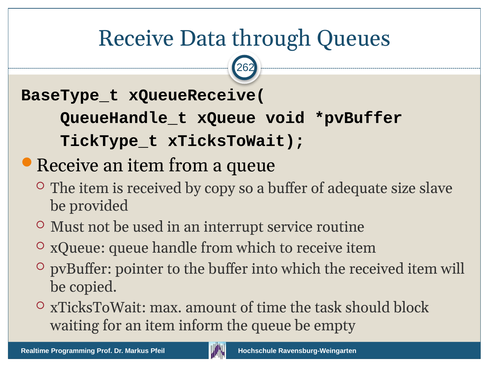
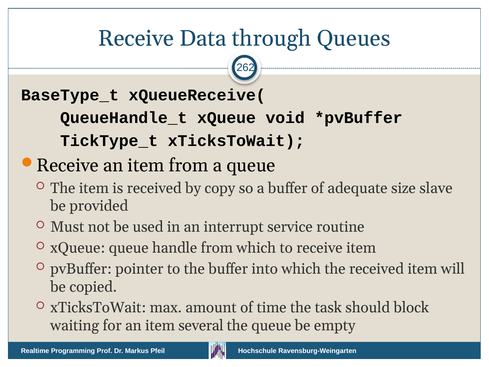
inform: inform -> several (201, 325)
